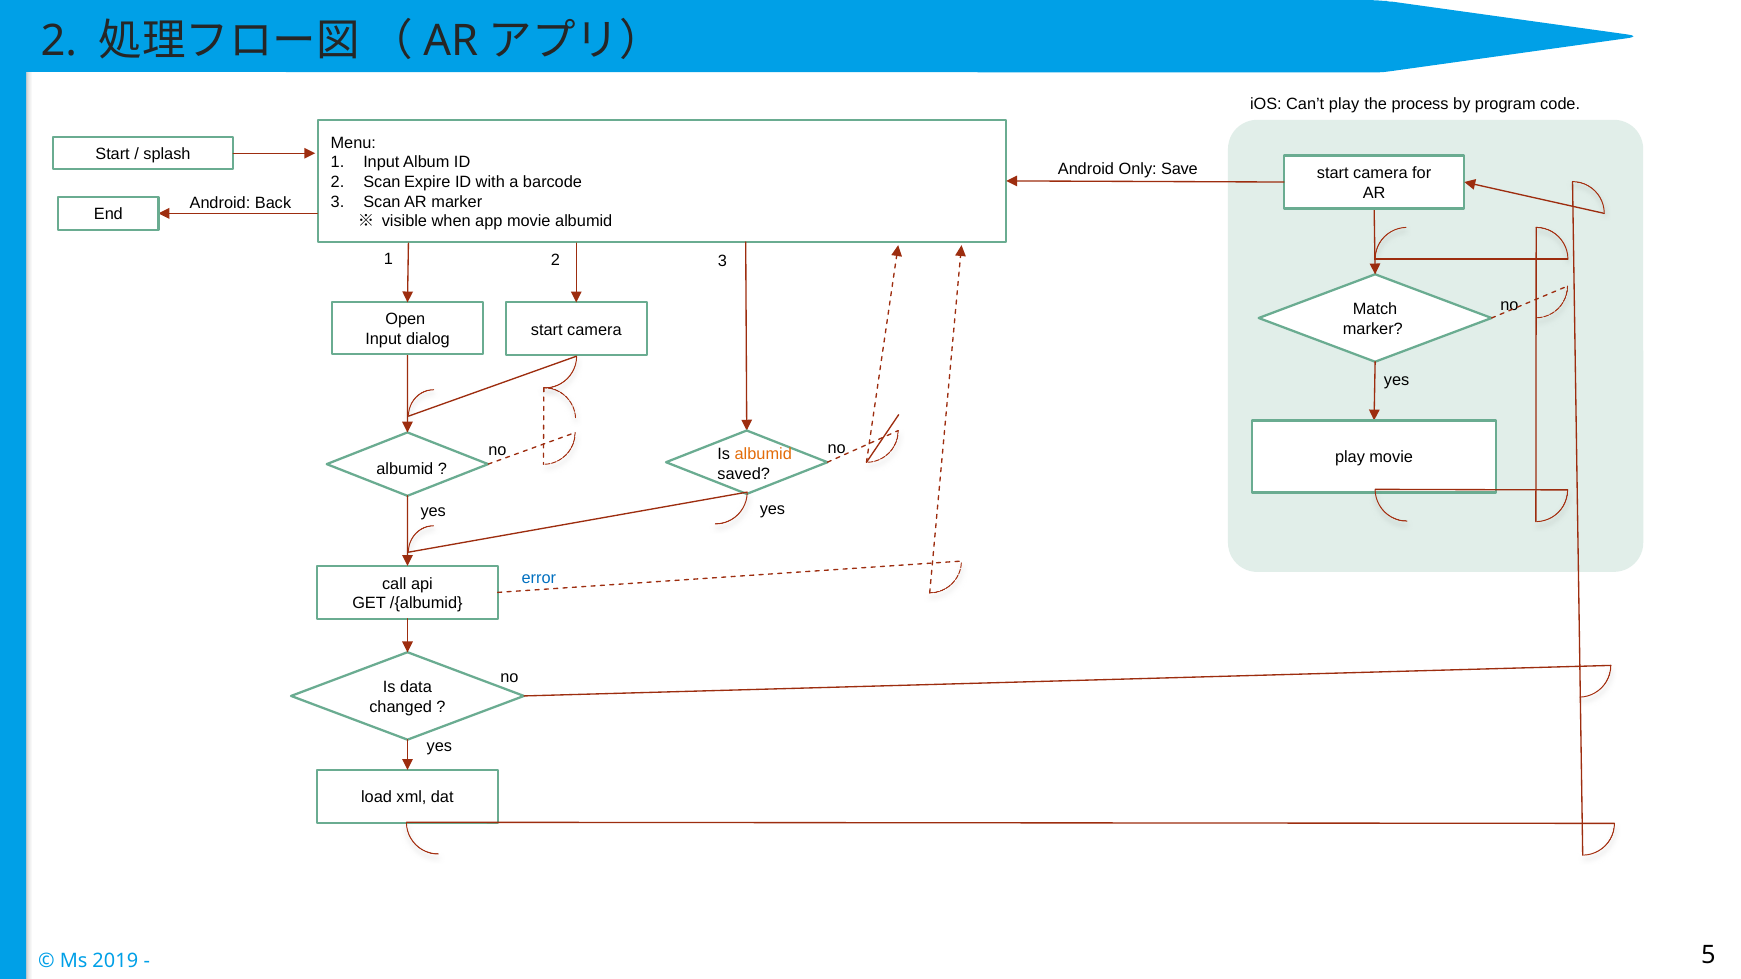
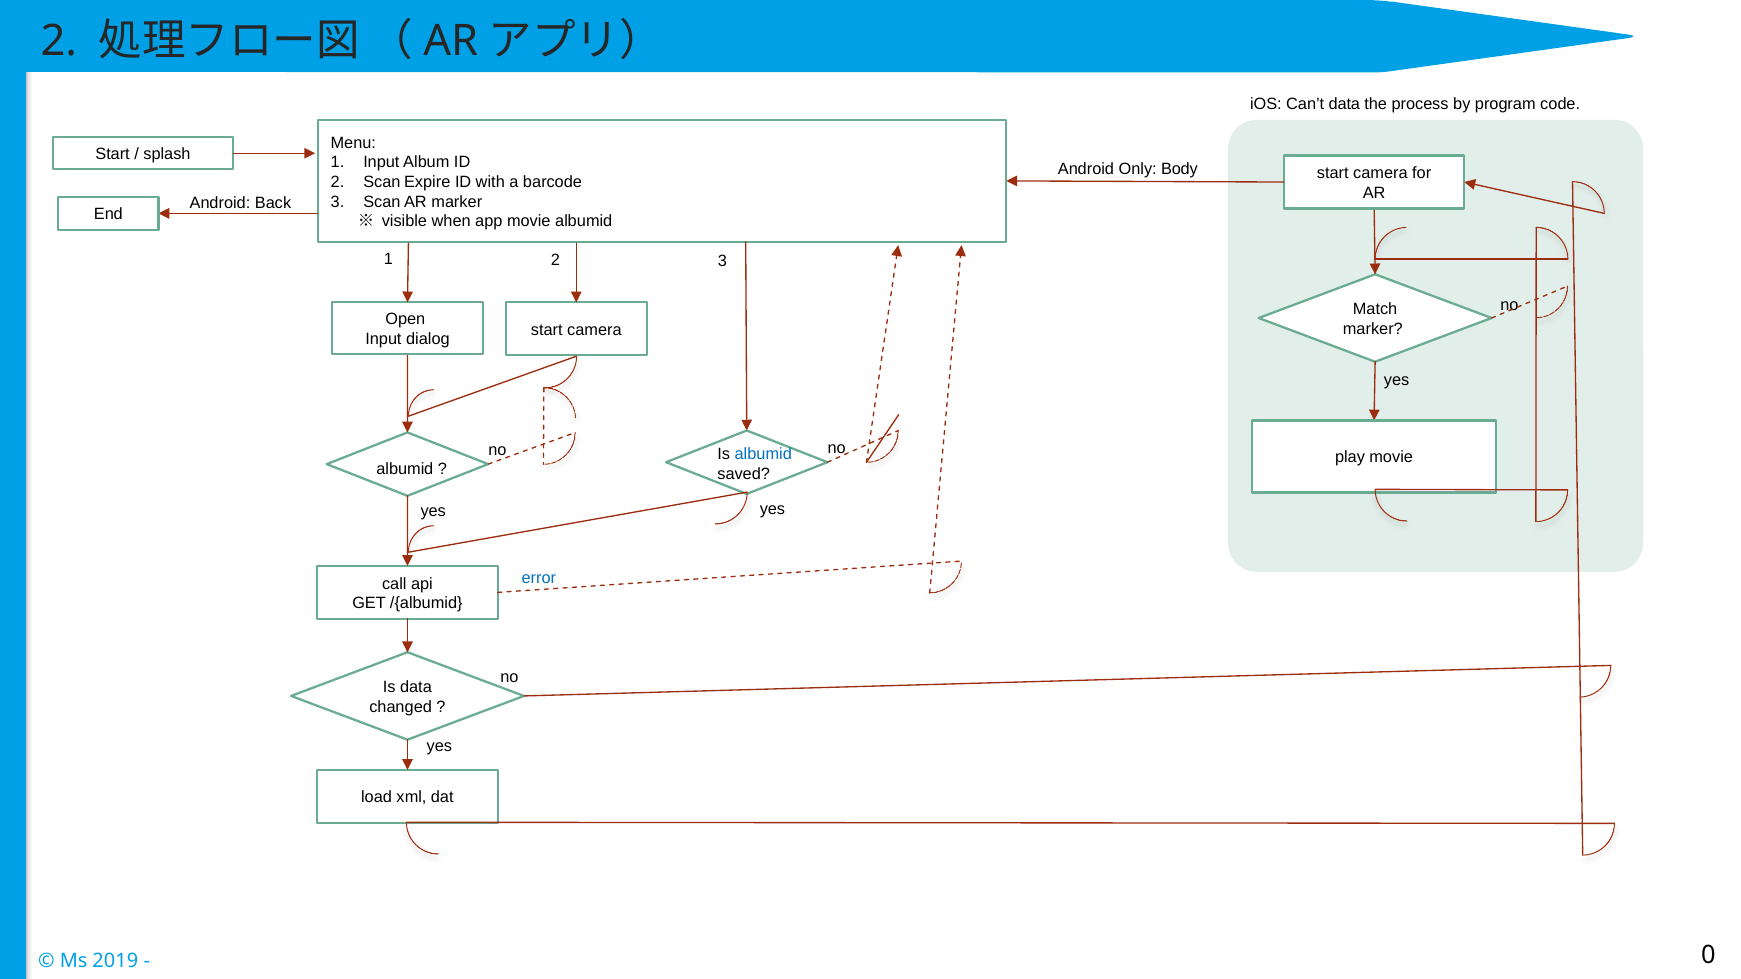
Can’t play: play -> data (1344, 104)
Save: Save -> Body (1179, 169)
albumid colour: orange -> blue (763, 454)
5: 5 -> 0 (1708, 955)
